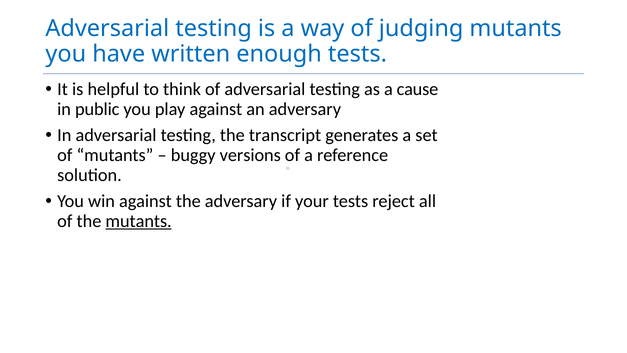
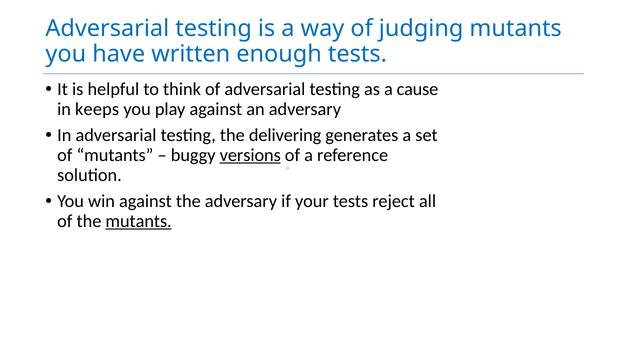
public: public -> keeps (97, 109)
transcript: transcript -> delivering (285, 135)
versions underline: none -> present (250, 155)
